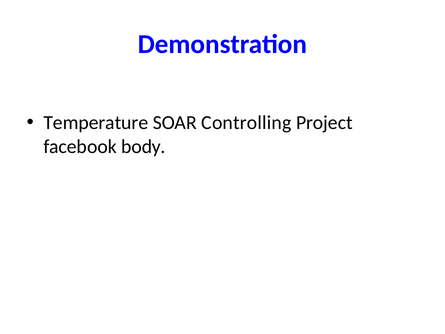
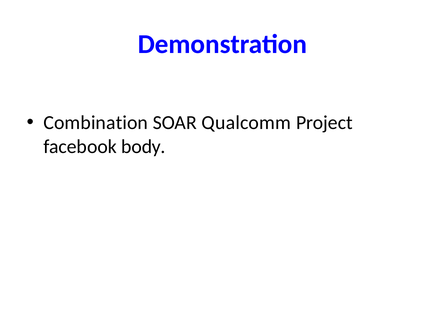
Temperature: Temperature -> Combination (96, 123)
Controlling: Controlling -> Qualcomm (246, 123)
